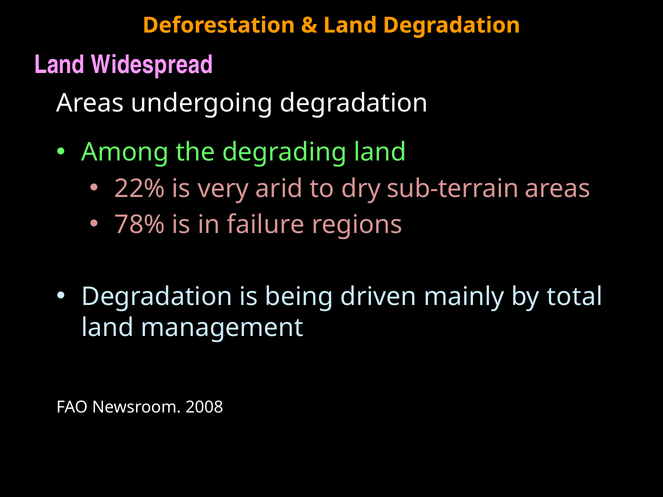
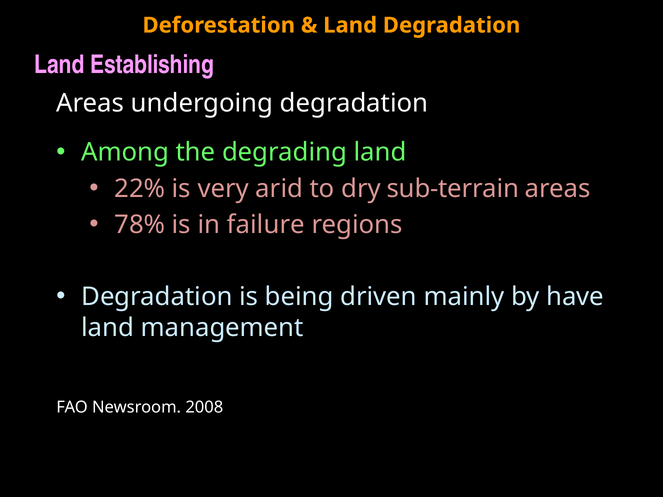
Widespread: Widespread -> Establishing (152, 65)
total: total -> have (575, 297)
